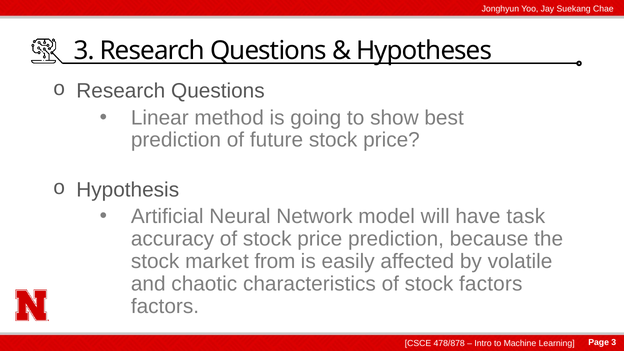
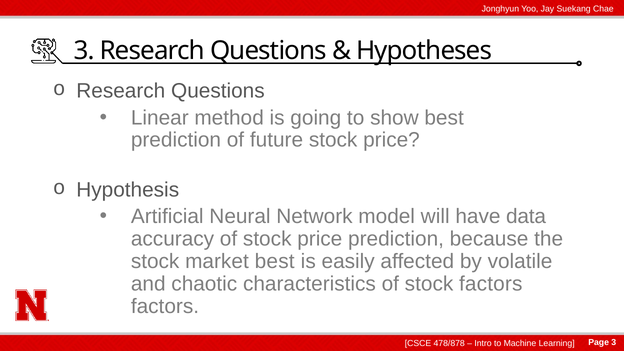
task: task -> data (526, 216)
market from: from -> best (275, 261)
